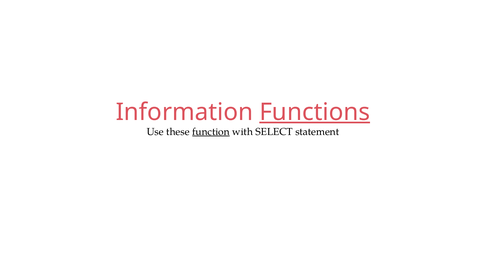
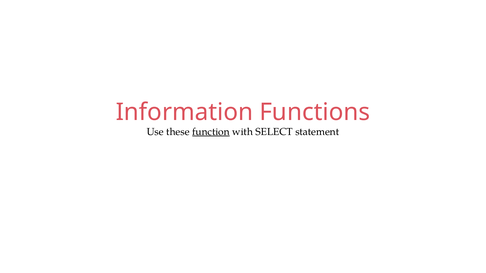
Functions underline: present -> none (315, 112)
